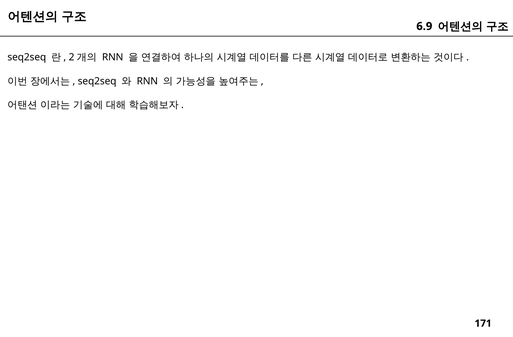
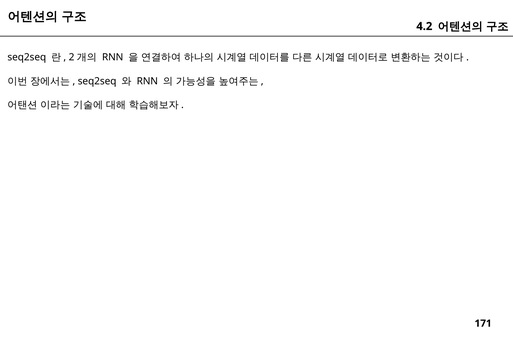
6.9: 6.9 -> 4.2 (424, 26)
